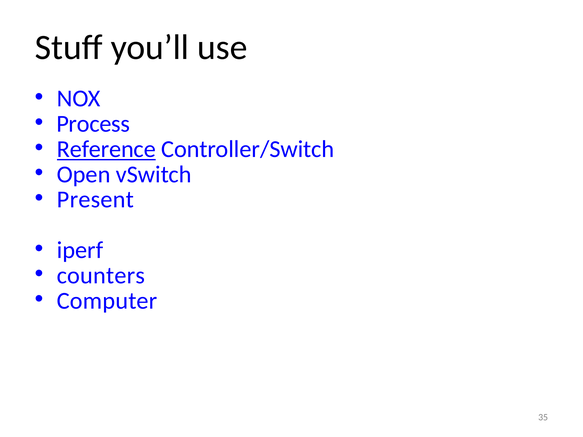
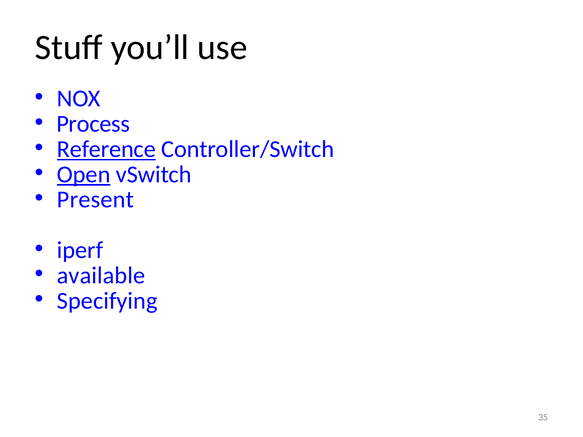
Open underline: none -> present (84, 174)
counters: counters -> available (101, 276)
Computer: Computer -> Specifying (107, 301)
